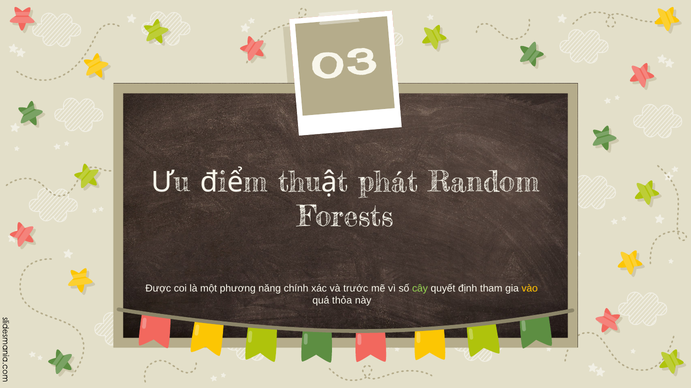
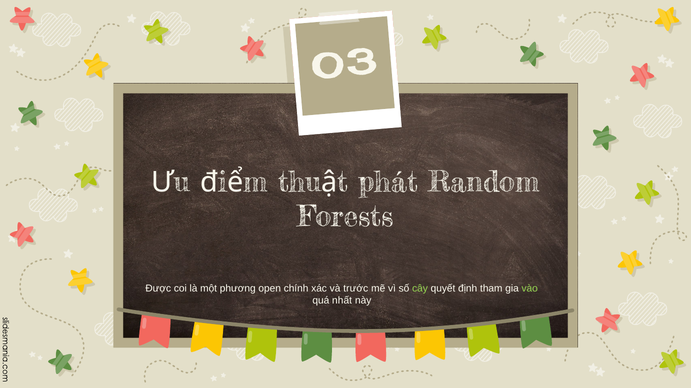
năng: năng -> open (270, 289)
vào colour: yellow -> light green (530, 289)
thỏa: thỏa -> nhất (342, 301)
